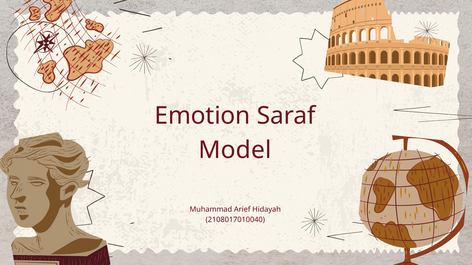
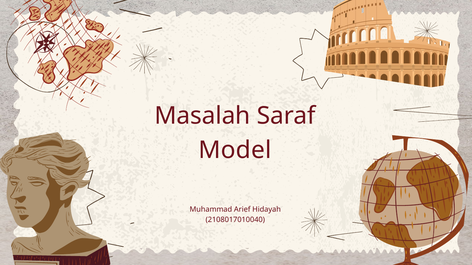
Emotion: Emotion -> Masalah (202, 116)
